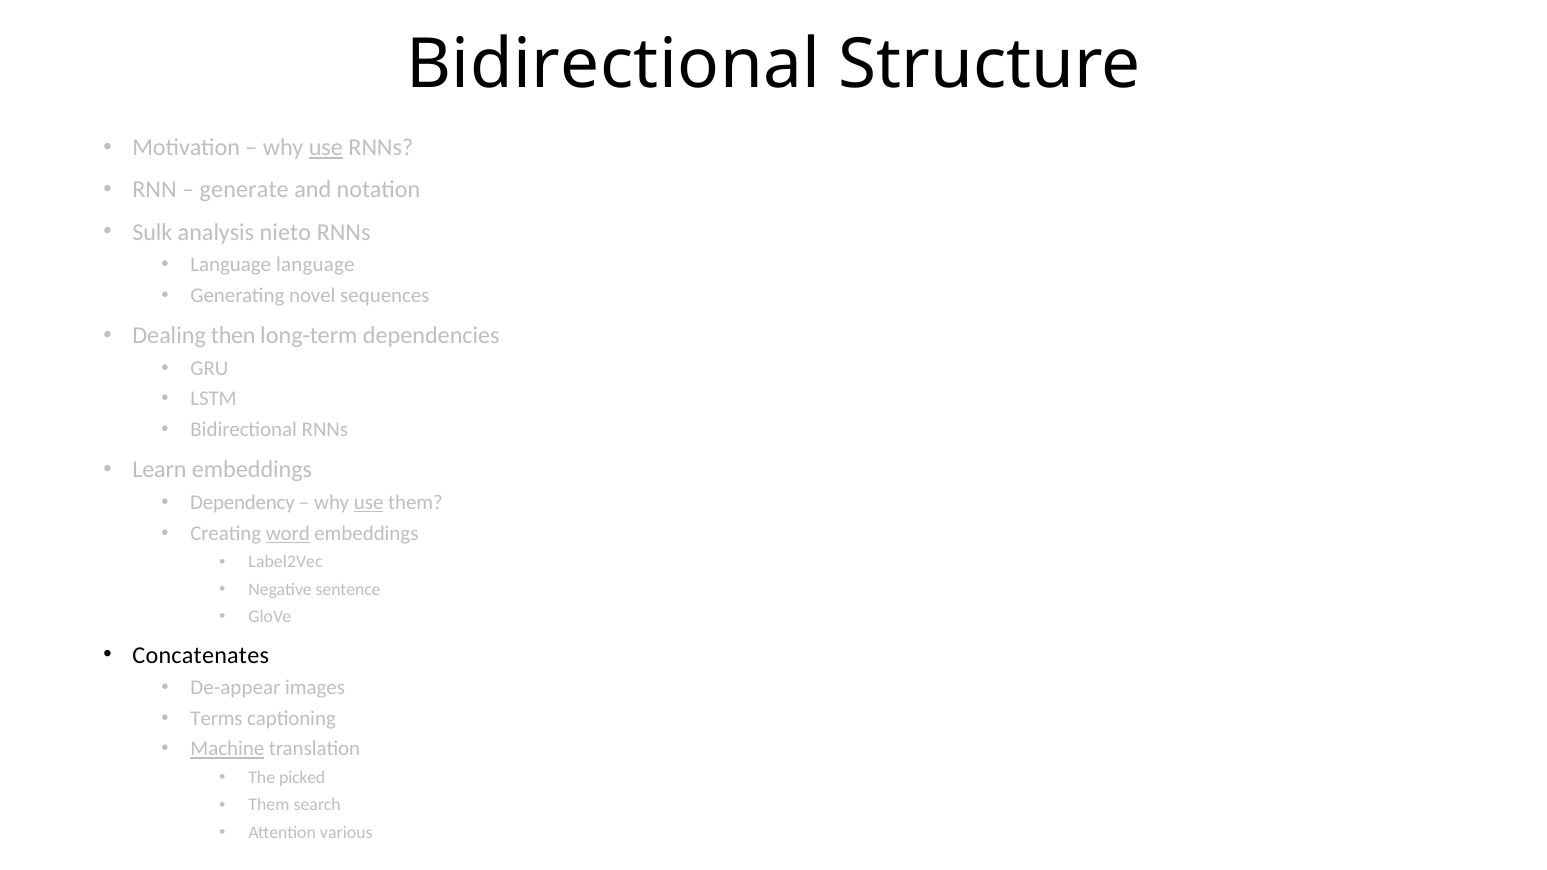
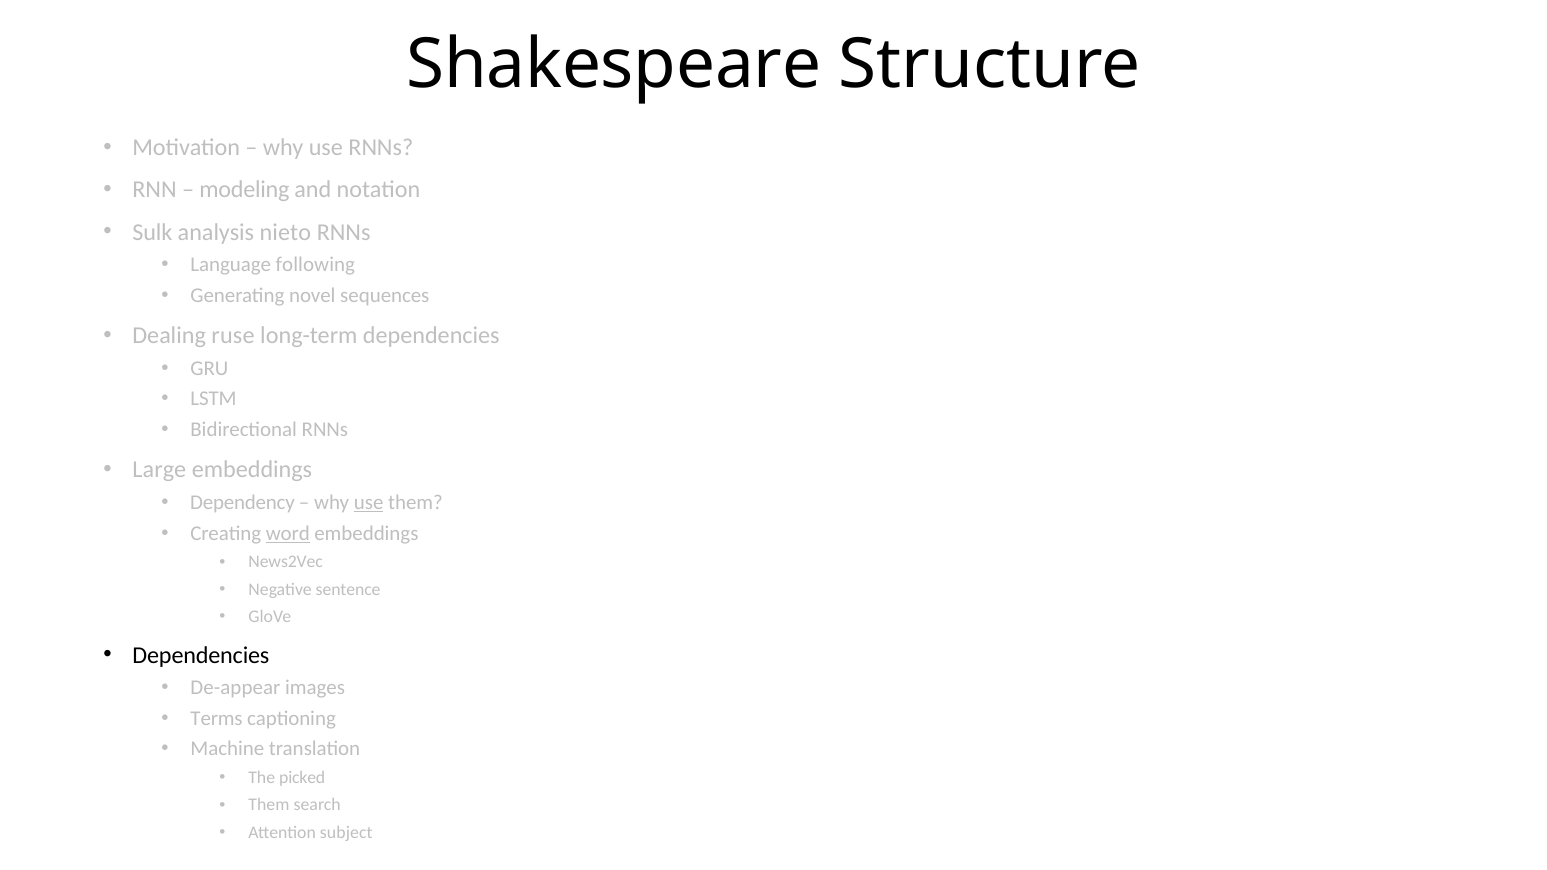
Bidirectional: Bidirectional -> Shakespeare (614, 65)
use underline: present -> none (326, 148)
generate: generate -> modeling (244, 190)
Language language: language -> following (315, 265)
then: then -> ruse (233, 336)
Learn: Learn -> Large (159, 470)
Label2Vec: Label2Vec -> News2Vec (286, 562)
Concatenates: Concatenates -> Dependencies (201, 655)
Machine underline: present -> none (227, 749)
various: various -> subject (346, 832)
